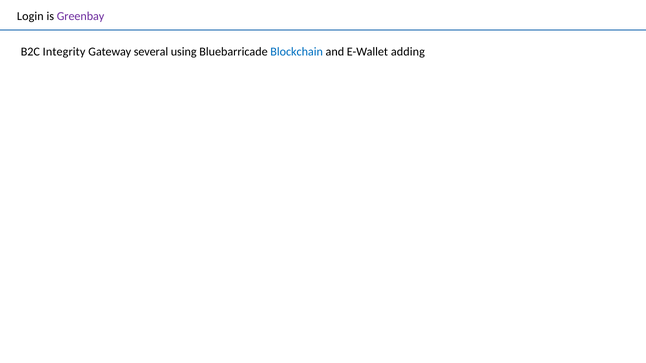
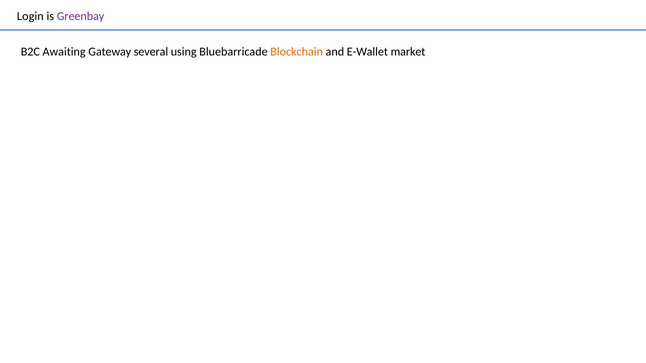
Integrity: Integrity -> Awaiting (64, 52)
Blockchain colour: blue -> orange (297, 52)
adding: adding -> market (408, 52)
